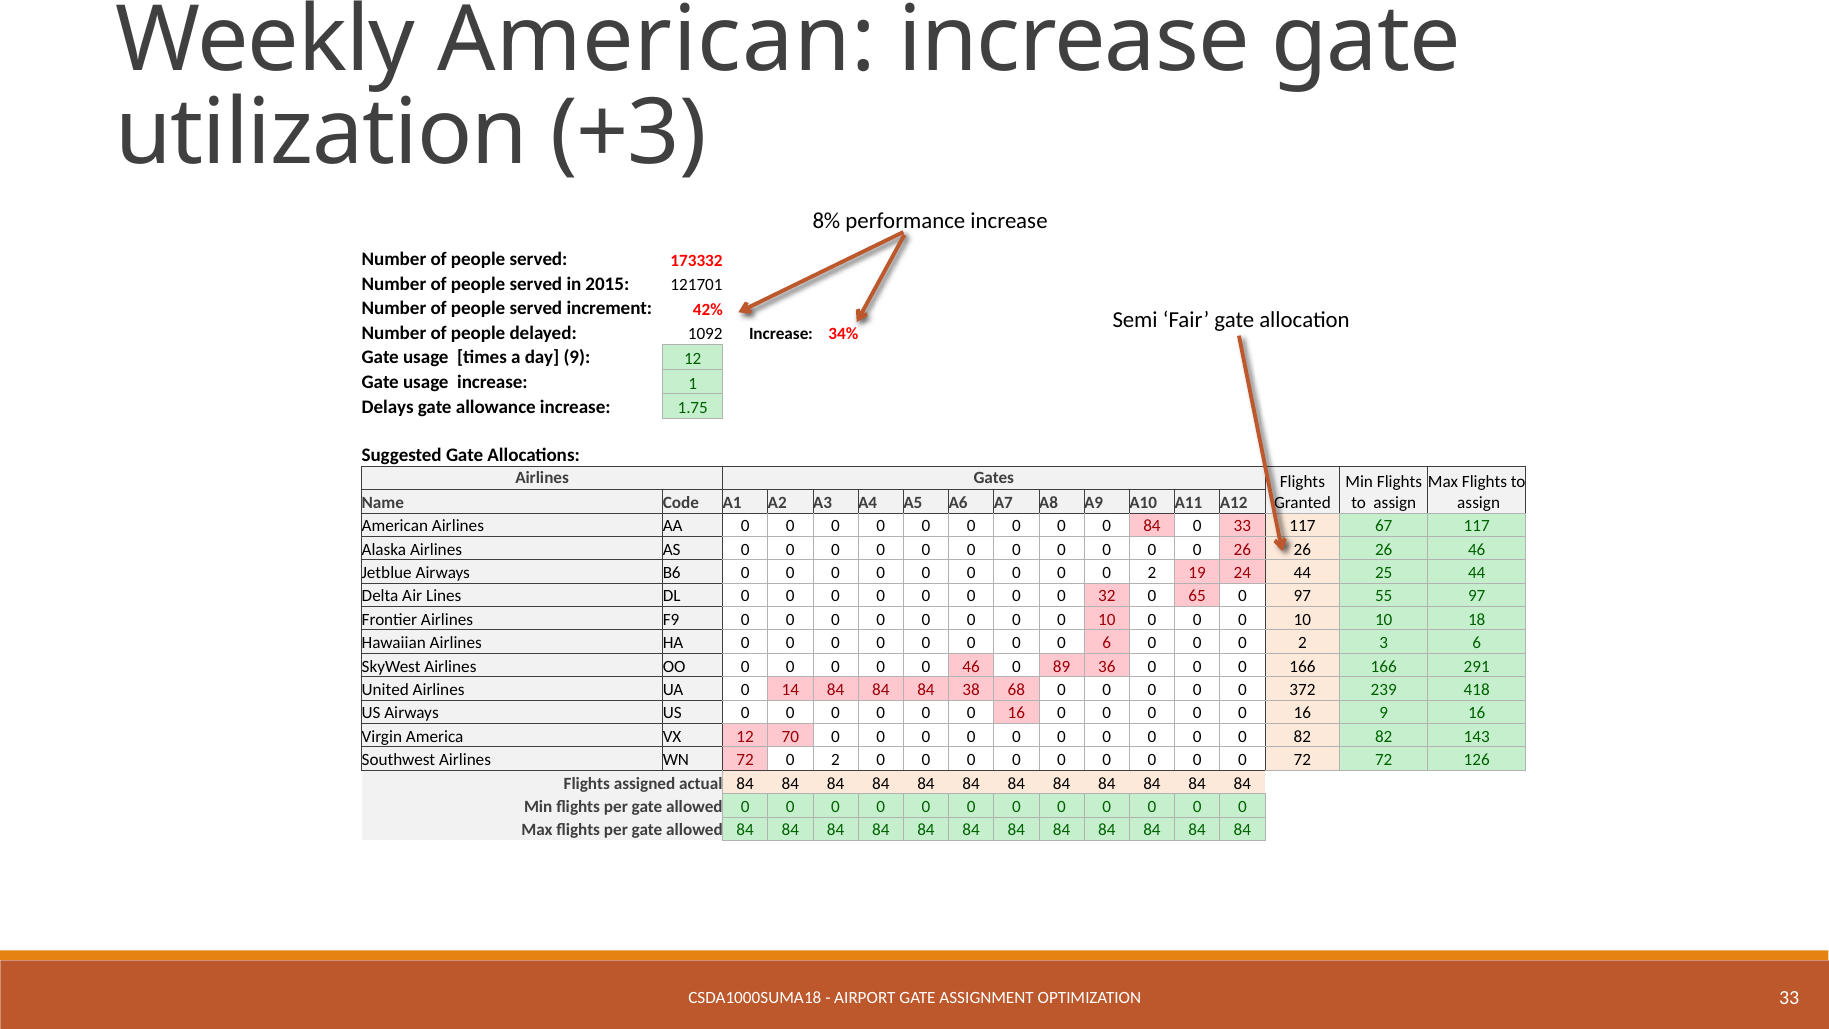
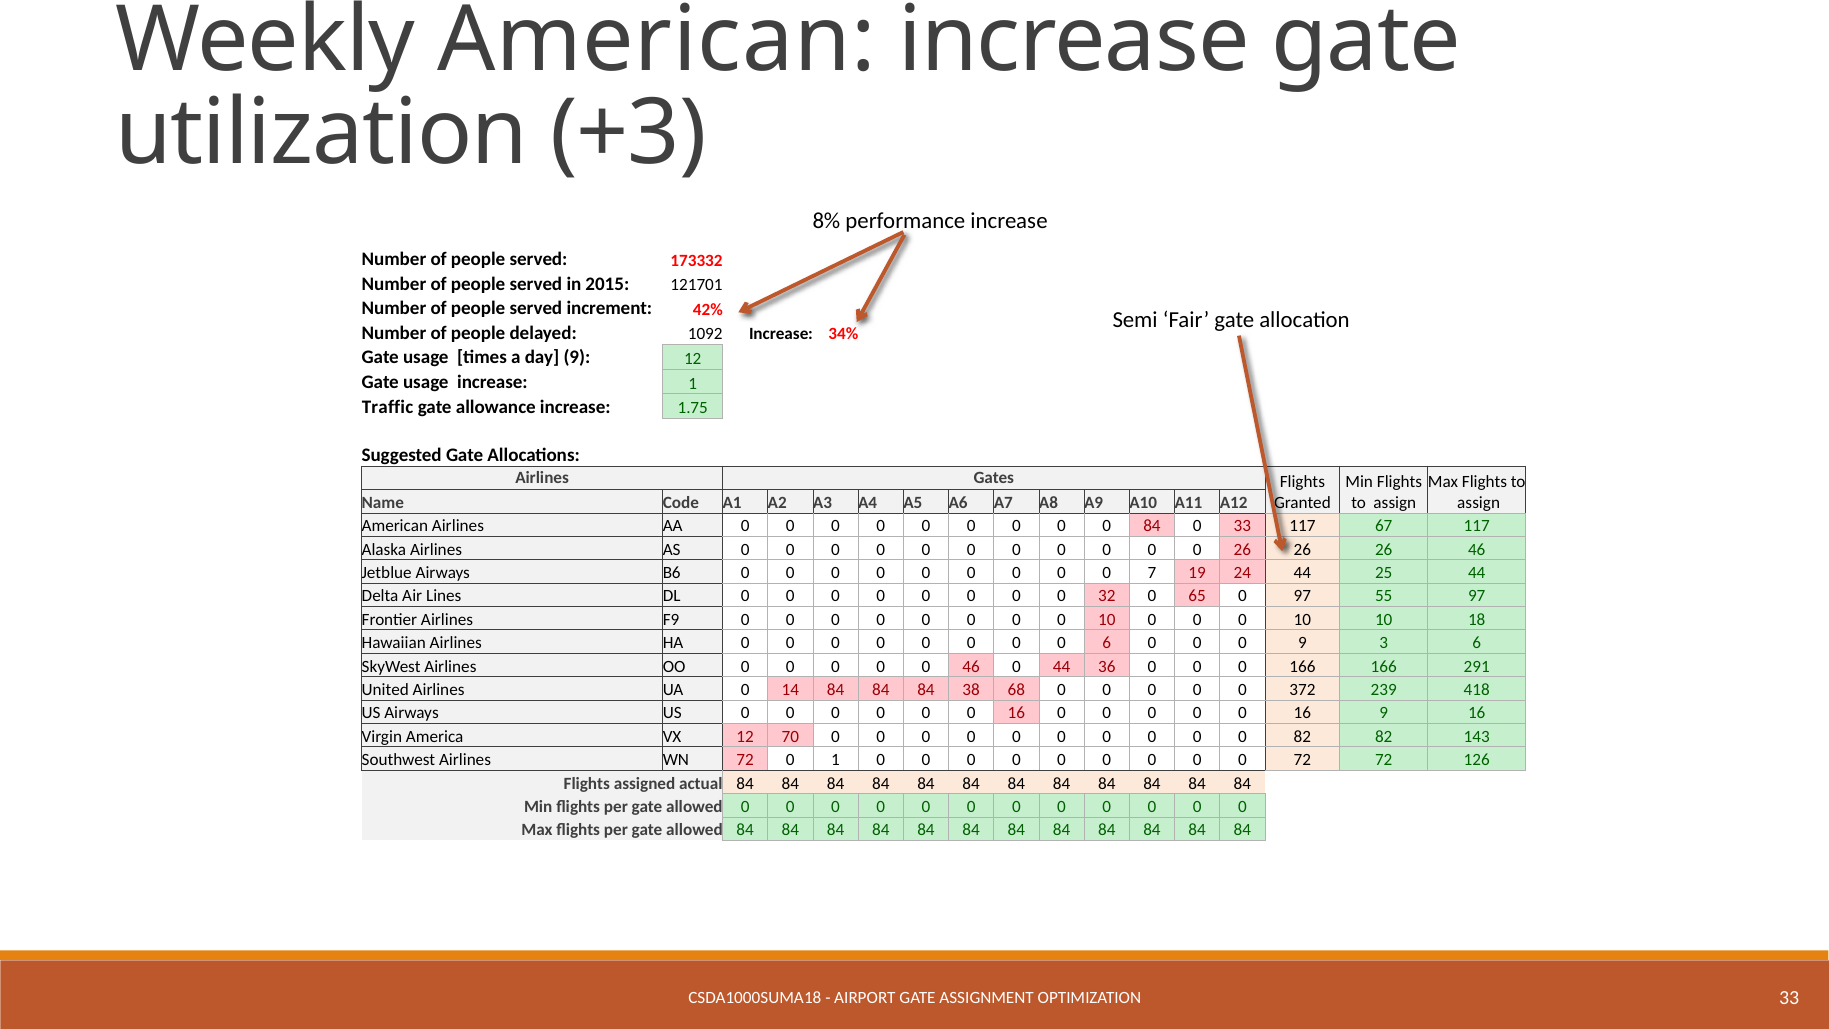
Delays: Delays -> Traffic (388, 407)
2: 2 -> 7 (1152, 573)
2: 2 -> 9 (1302, 643)
0 89: 89 -> 44 (1062, 666)
72 0 2: 2 -> 1 (836, 760)
